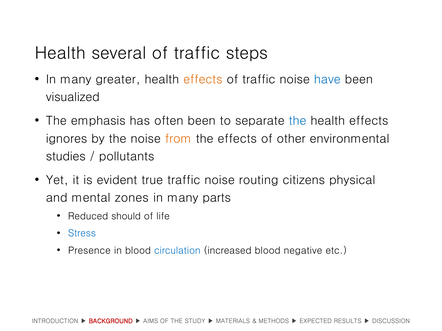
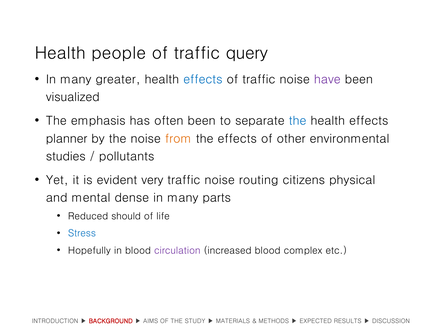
several: several -> people (119, 53)
steps: steps -> query (247, 53)
effects colour: orange -> blue (203, 80)
have colour: blue -> purple (327, 80)
ignores: ignores -> planner (67, 139)
true: true -> very (152, 180)
zones: zones -> dense (132, 198)
Presence: Presence -> Hopefully (89, 251)
circulation colour: blue -> purple (177, 251)
negative: negative -> complex (303, 251)
